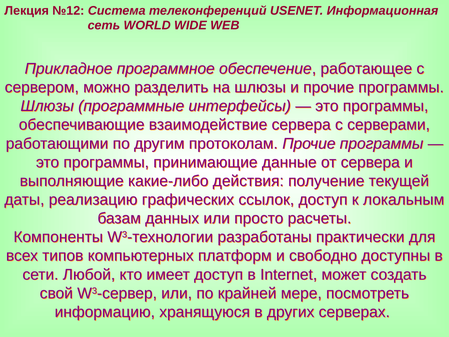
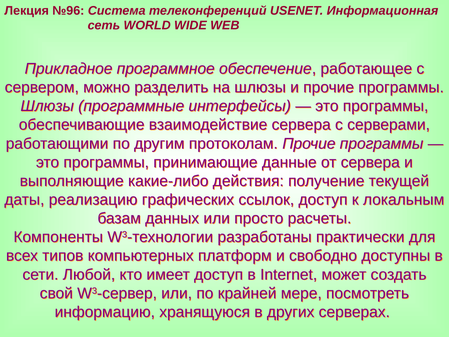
№12: №12 -> №96 (68, 11)
